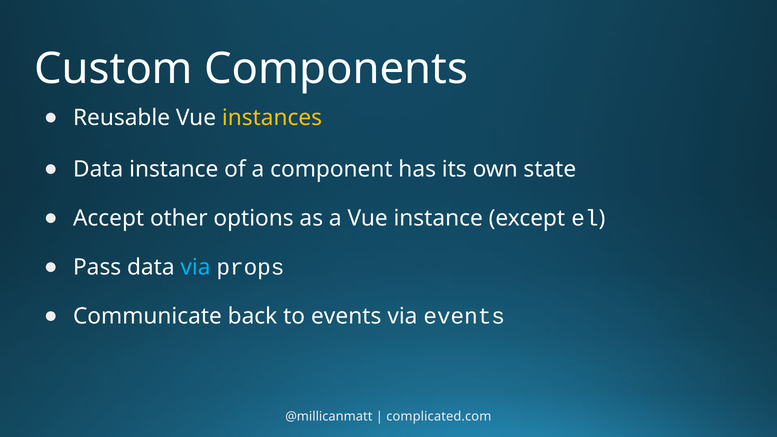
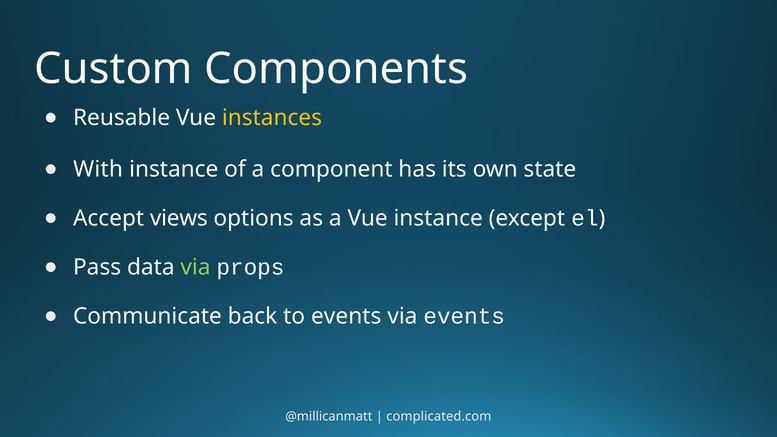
Data: Data -> With (98, 169)
other: other -> views (179, 218)
via colour: light blue -> light green (195, 267)
